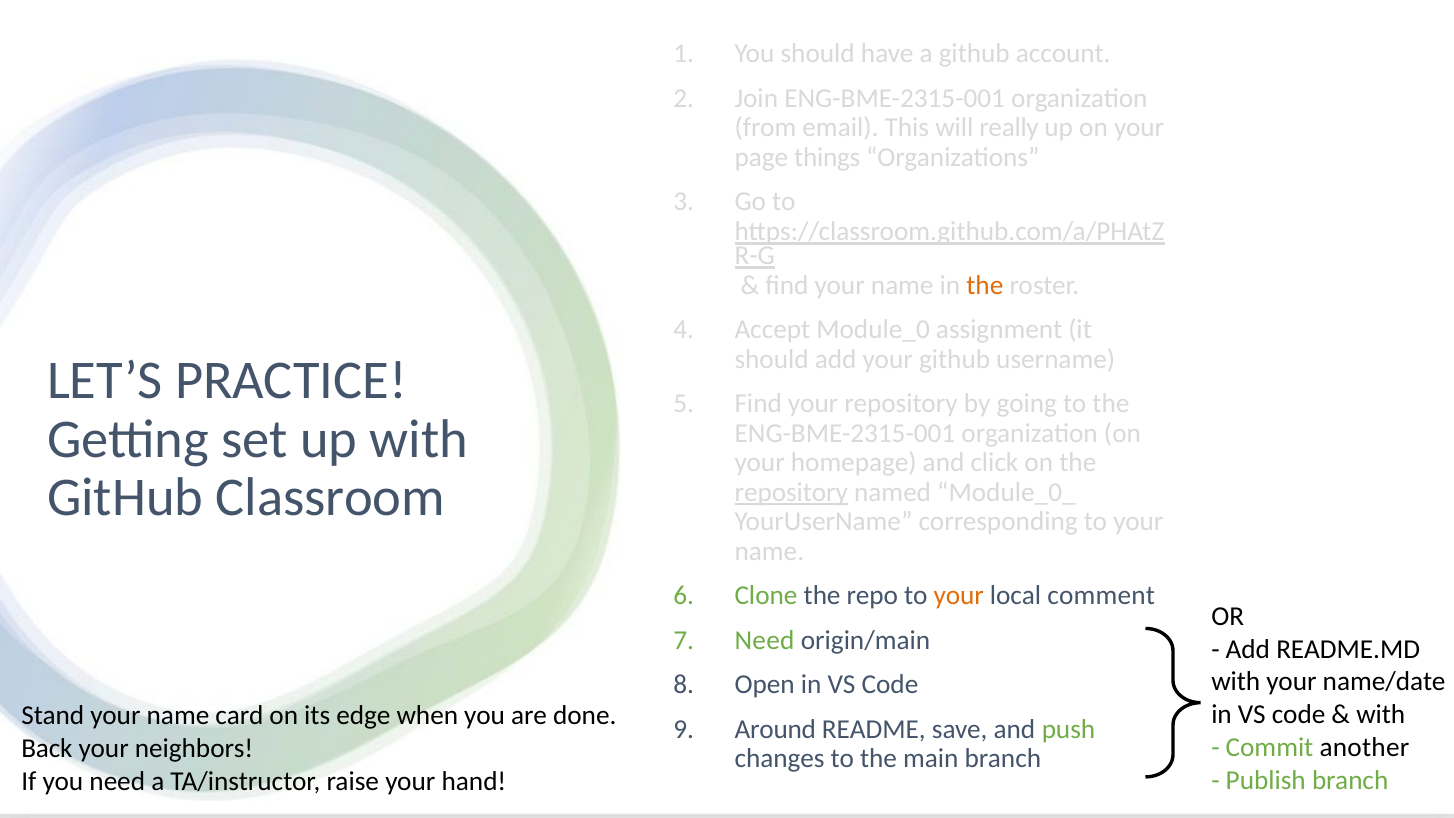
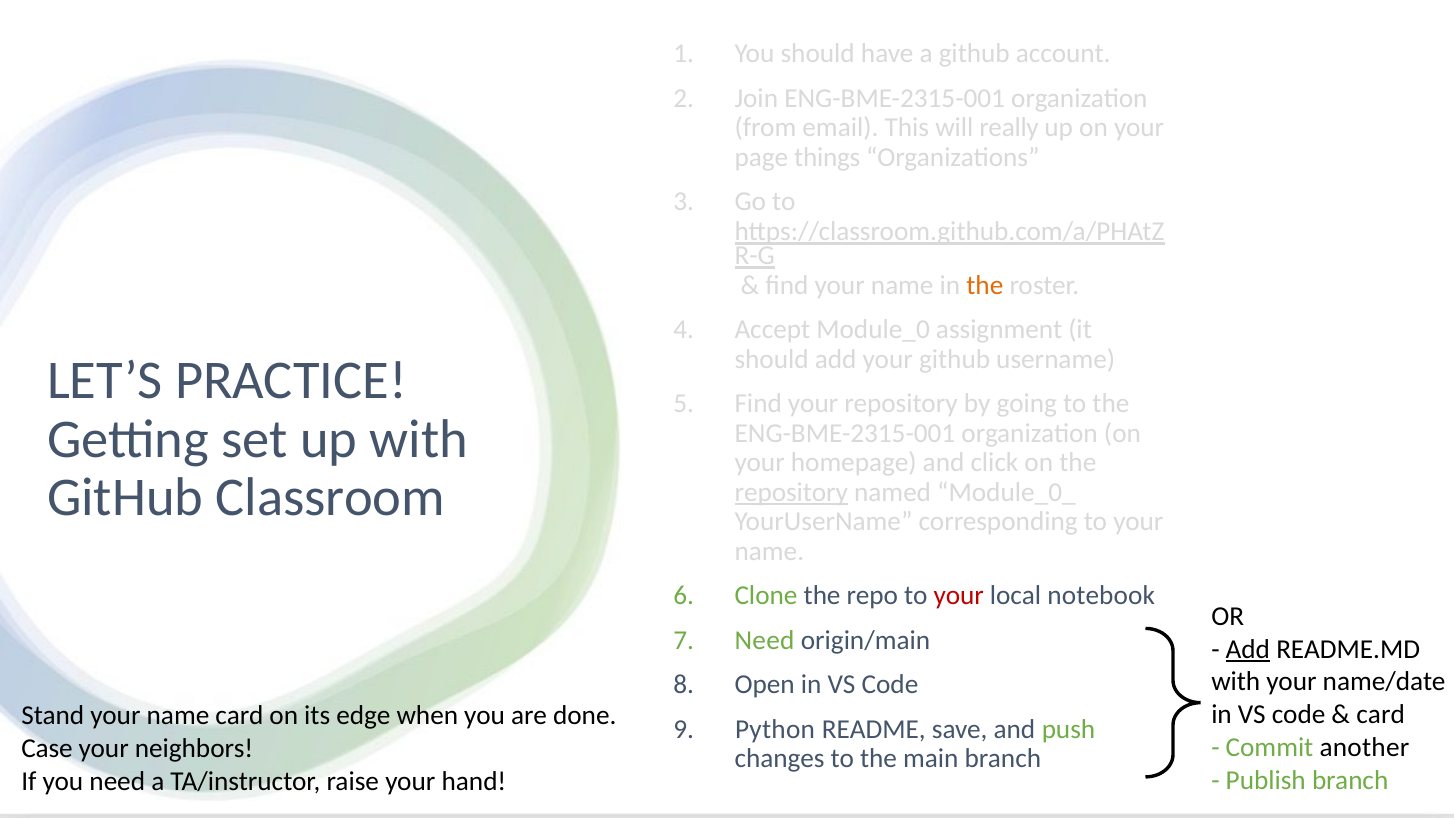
your colour: orange -> red (959, 596)
comment: comment -> notebook (1101, 596)
Add underline: none -> present (1248, 649)
with: with -> card (1381, 715)
Around: Around -> Python (775, 729)
Back: Back -> Case (47, 748)
